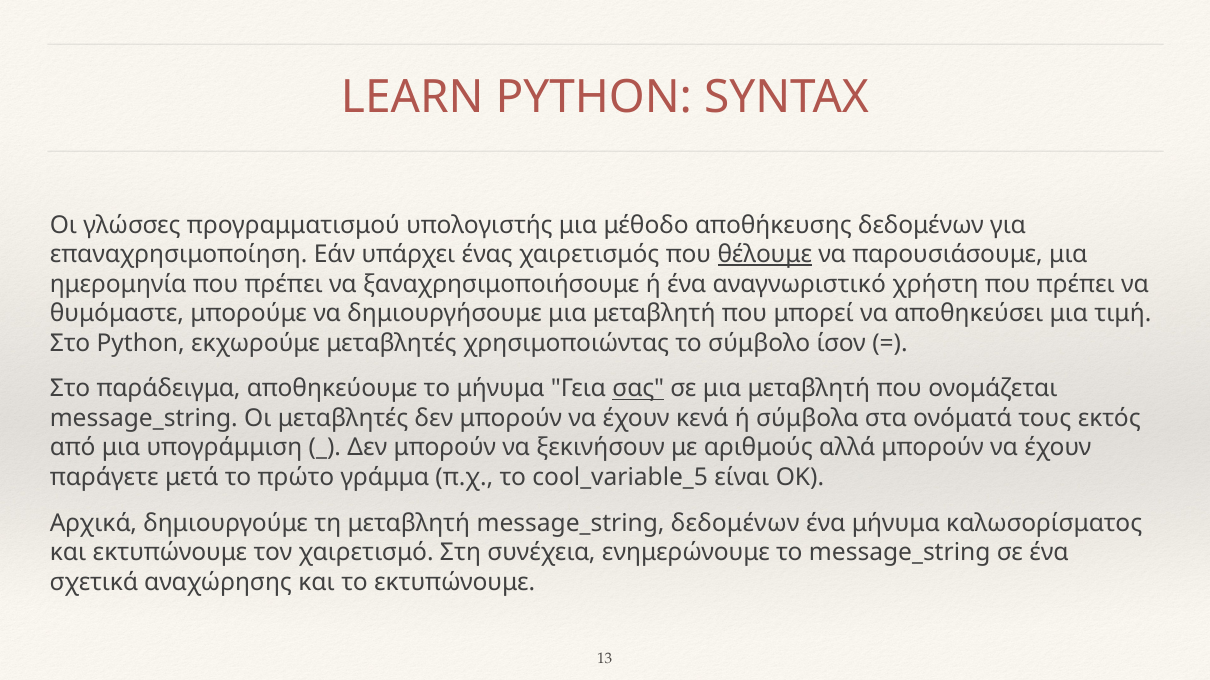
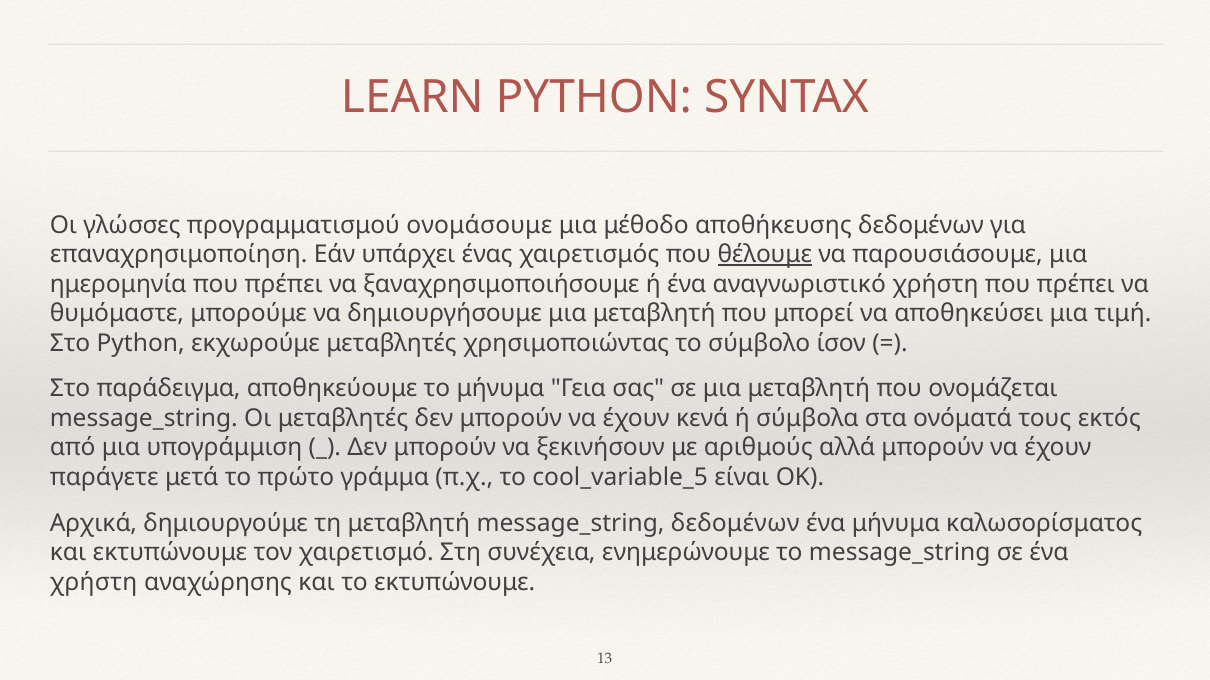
υπολογιστής: υπολογιστής -> ονομάσουμε (479, 225)
σας underline: present -> none (638, 389)
σχετικά: σχετικά -> χρήστη (94, 582)
